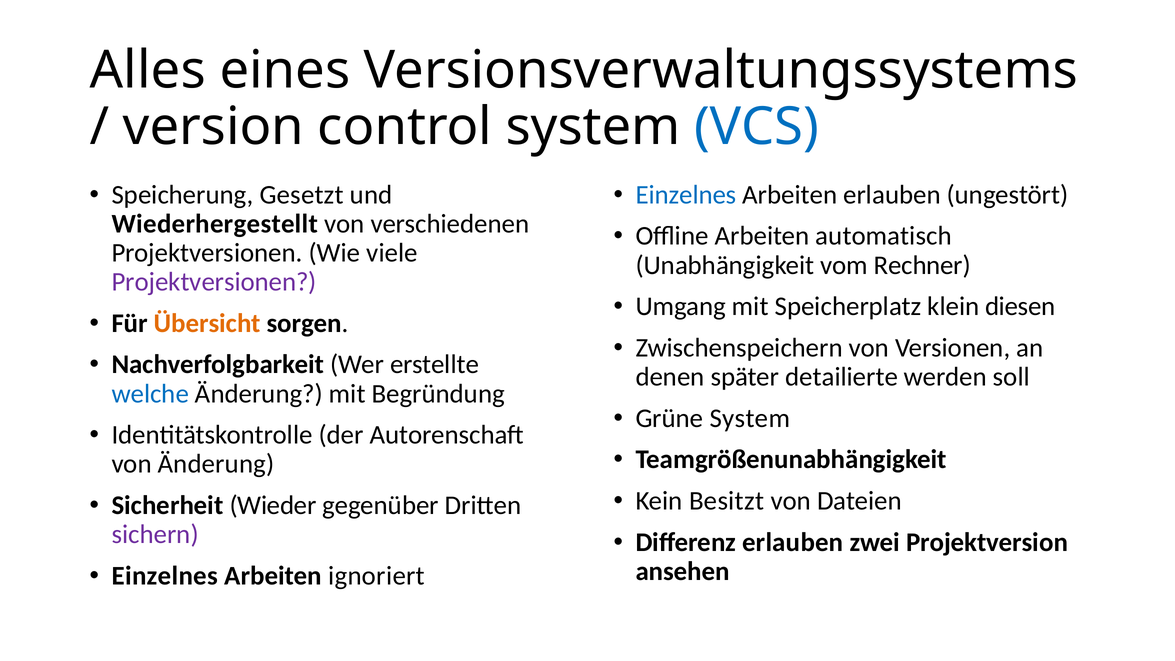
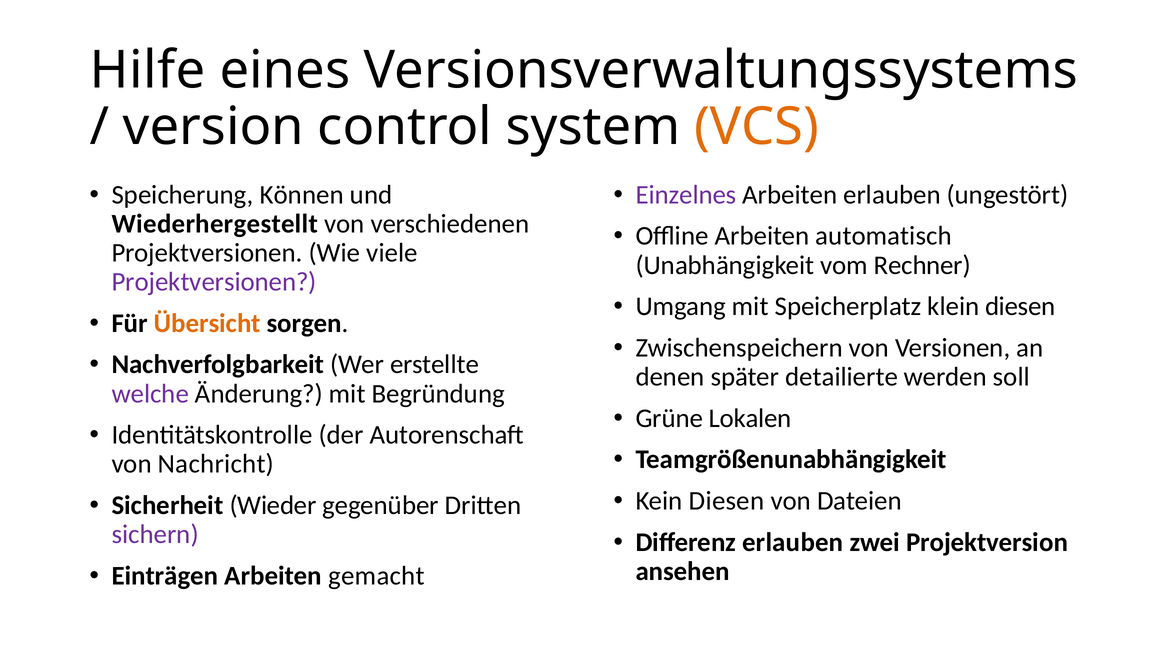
Alles: Alles -> Hilfe (148, 70)
VCS colour: blue -> orange (757, 127)
Gesetzt: Gesetzt -> Können (302, 195)
Einzelnes colour: blue -> purple (686, 195)
welche colour: blue -> purple (150, 394)
Grüne System: System -> Lokalen (750, 418)
von Änderung: Änderung -> Nachricht (216, 464)
Kein Besitzt: Besitzt -> Diesen (727, 501)
Einzelnes: Einzelnes -> Einträgen (165, 576)
ignoriert: ignoriert -> gemacht (377, 576)
